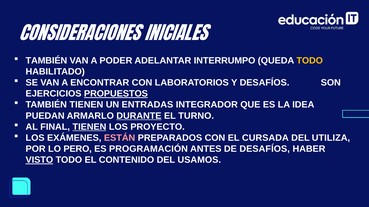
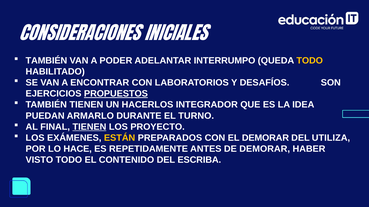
ENTRADAS: ENTRADAS -> HACERLOS (147, 105)
DURANTE underline: present -> none (139, 116)
ESTÁN colour: pink -> yellow (120, 138)
EL CURSADA: CURSADA -> DEMORAR (265, 138)
PERO: PERO -> HACE (78, 149)
PROGRAMACIÓN: PROGRAMACIÓN -> REPETIDAMENTE (149, 149)
DE DESAFÍOS: DESAFÍOS -> DEMORAR (265, 149)
VISTO underline: present -> none (39, 160)
USAMOS: USAMOS -> ESCRIBA (199, 160)
